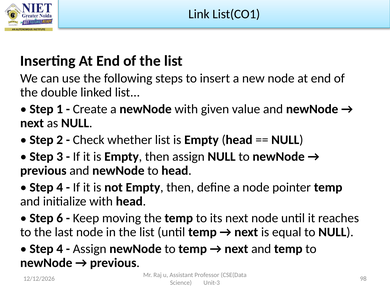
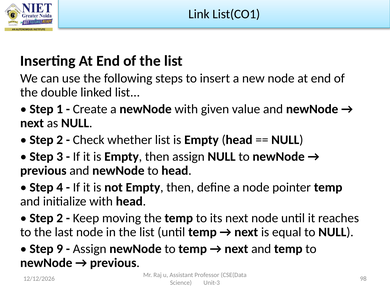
6: 6 -> 2 (60, 218)
4: 4 -> 9 (60, 249)
